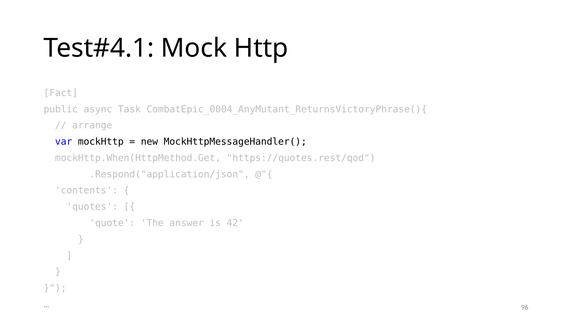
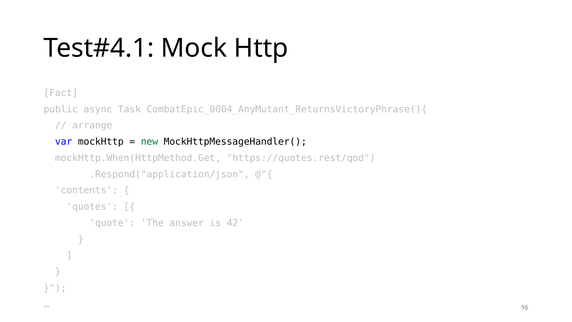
new colour: black -> green (149, 142)
